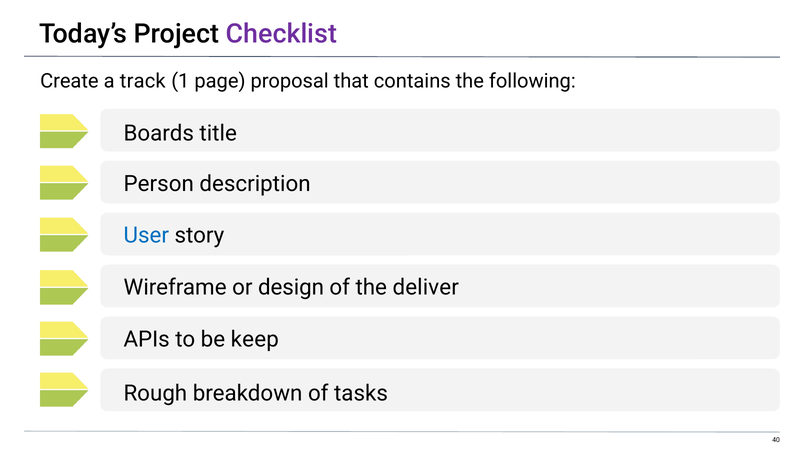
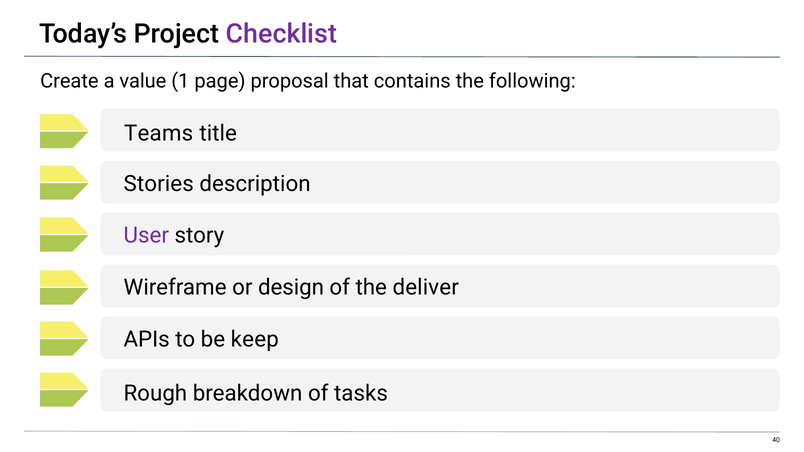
track: track -> value (143, 81)
Boards: Boards -> Teams (159, 133)
Person: Person -> Stories (159, 184)
User colour: blue -> purple (146, 236)
